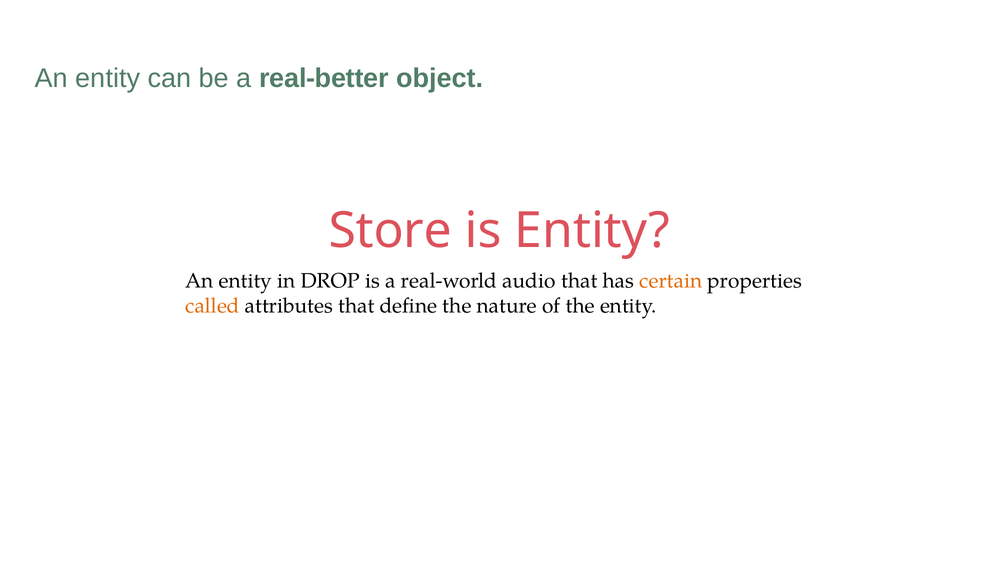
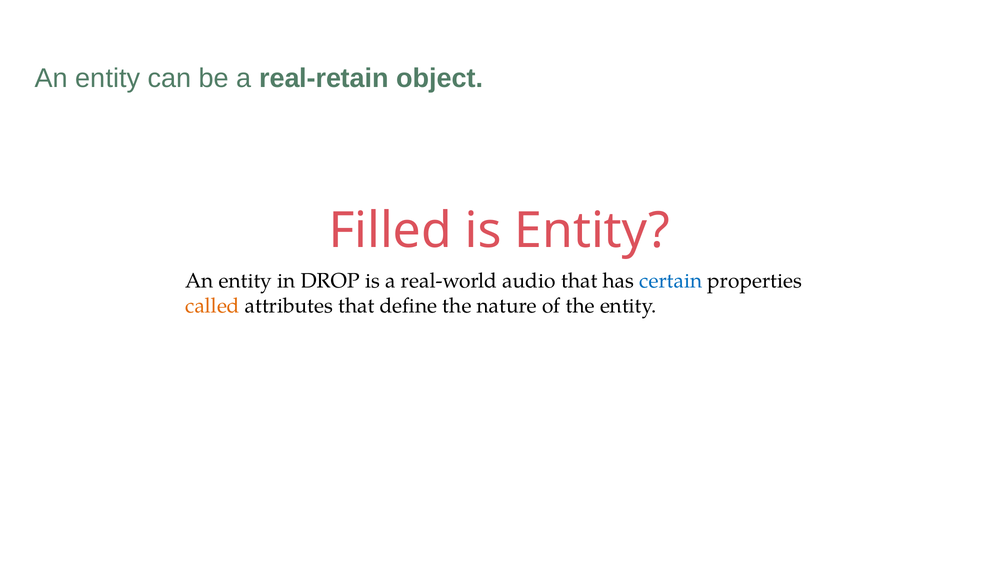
real-better: real-better -> real-retain (324, 79)
Store: Store -> Filled (390, 231)
certain colour: orange -> blue (671, 281)
